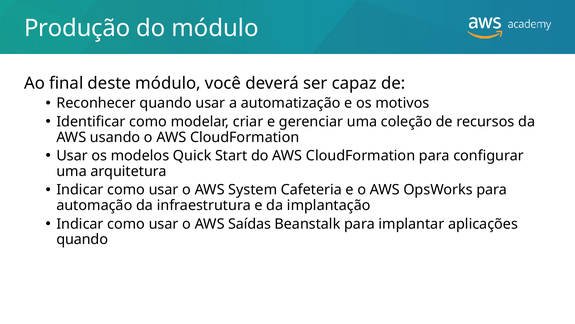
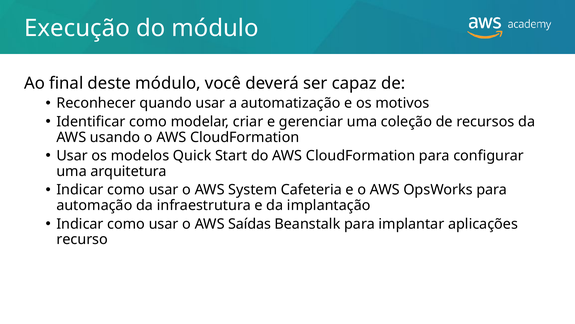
Produção: Produção -> Execução (77, 28)
quando: quando -> recurso (82, 239)
